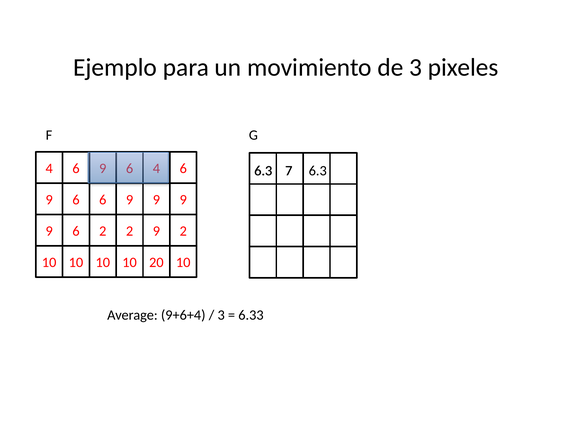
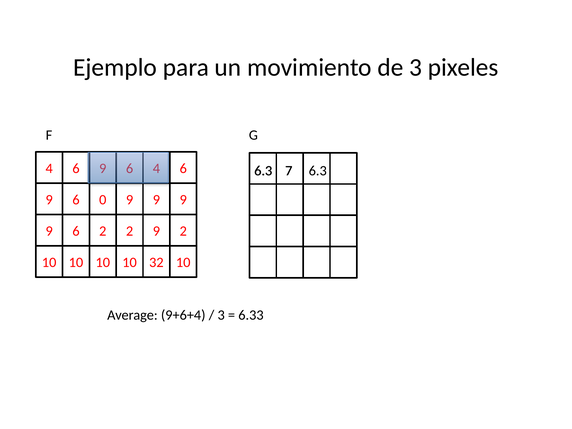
6 6: 6 -> 0 (103, 200)
20: 20 -> 32 (156, 262)
